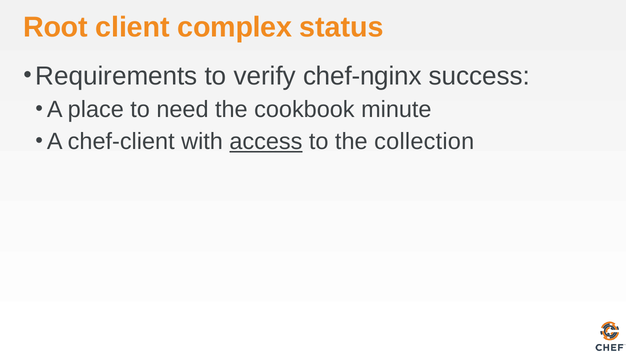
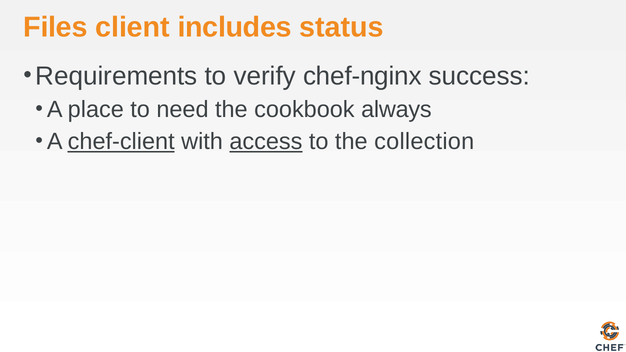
Root: Root -> Files (55, 27)
complex: complex -> includes (235, 27)
minute: minute -> always (396, 110)
chef-client underline: none -> present (121, 142)
